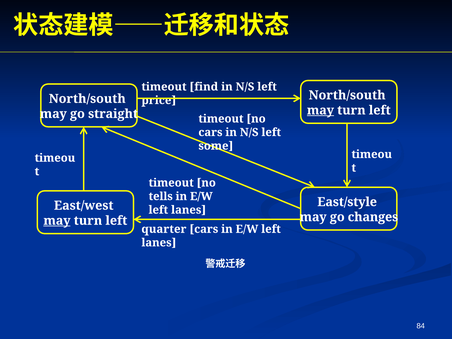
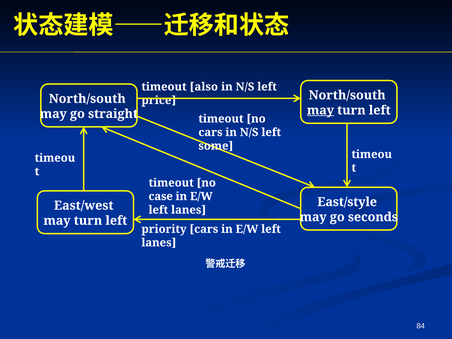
find: find -> also (204, 87)
tells: tells -> case (161, 196)
changes: changes -> seconds (373, 217)
may underline: present -> none (57, 221)
quarter: quarter -> priority (164, 229)
